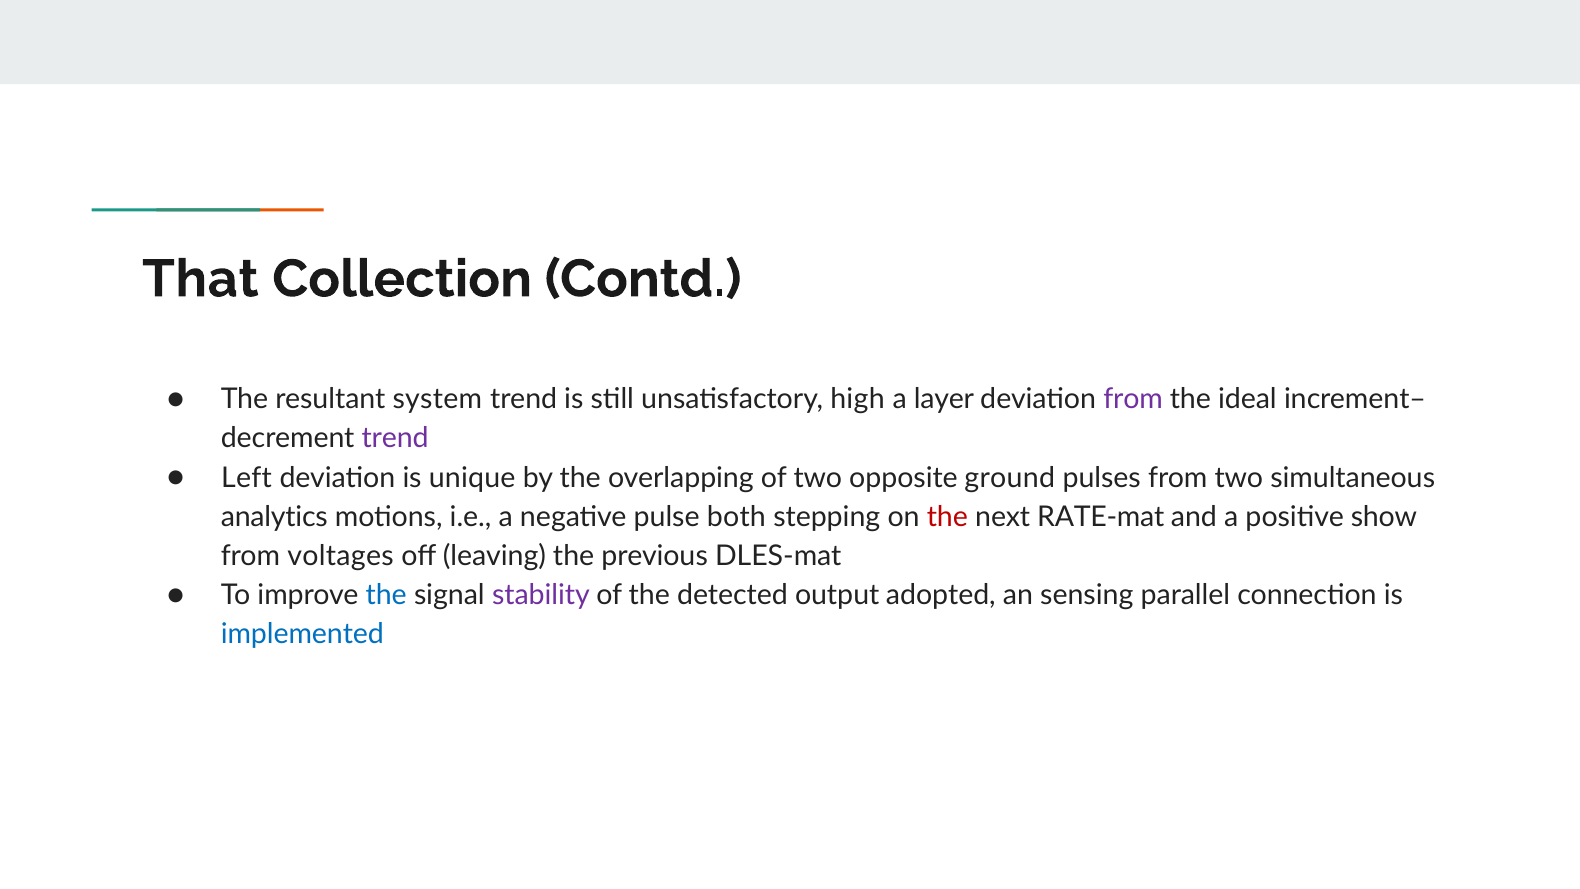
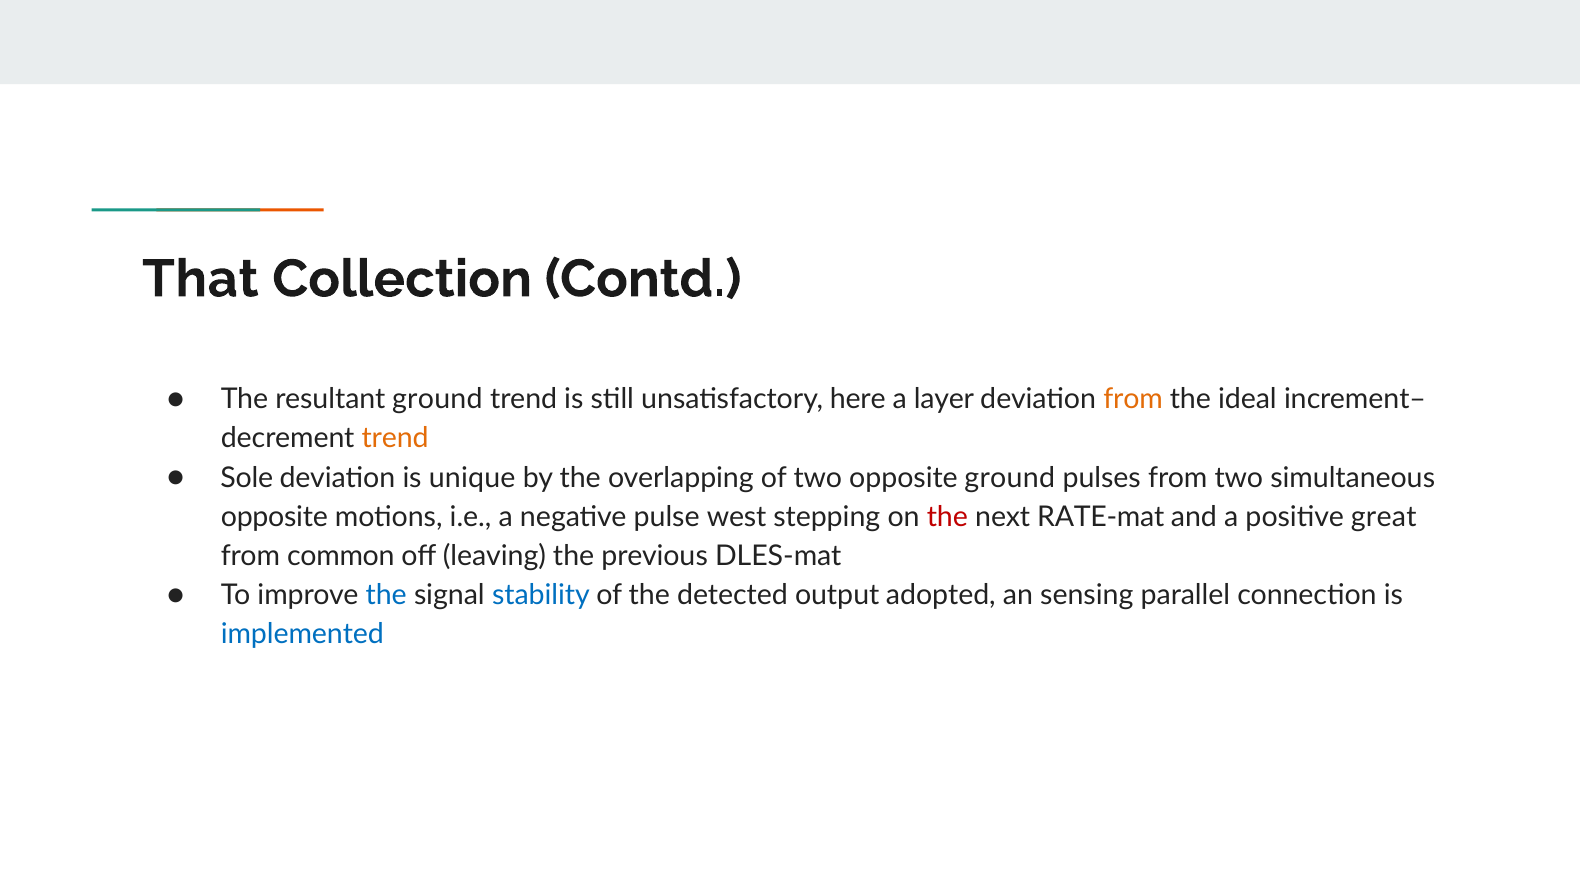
resultant system: system -> ground (437, 399)
high: high -> here (858, 399)
from colour: purple -> orange (1133, 399)
trend colour: purple -> orange (395, 438)
Left: Left -> Sole (247, 478)
analytics: analytics -> opposite (274, 517)
both: both -> west (737, 517)
show: show -> great (1384, 517)
voltages: voltages -> common (341, 556)
stability colour: purple -> blue (541, 595)
